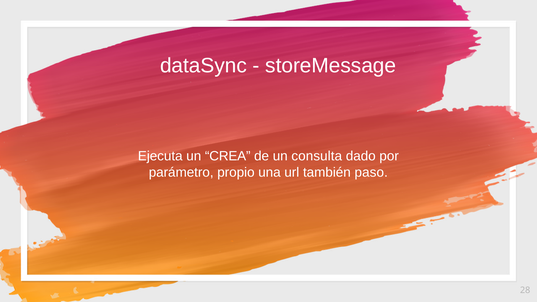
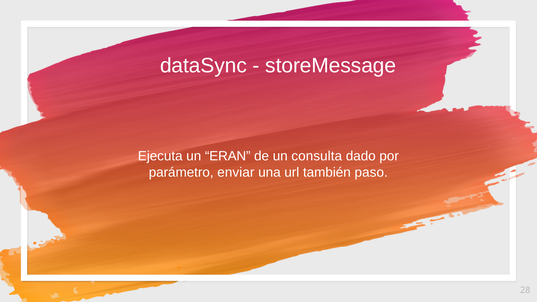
CREA: CREA -> ERAN (228, 156)
propio: propio -> enviar (236, 172)
